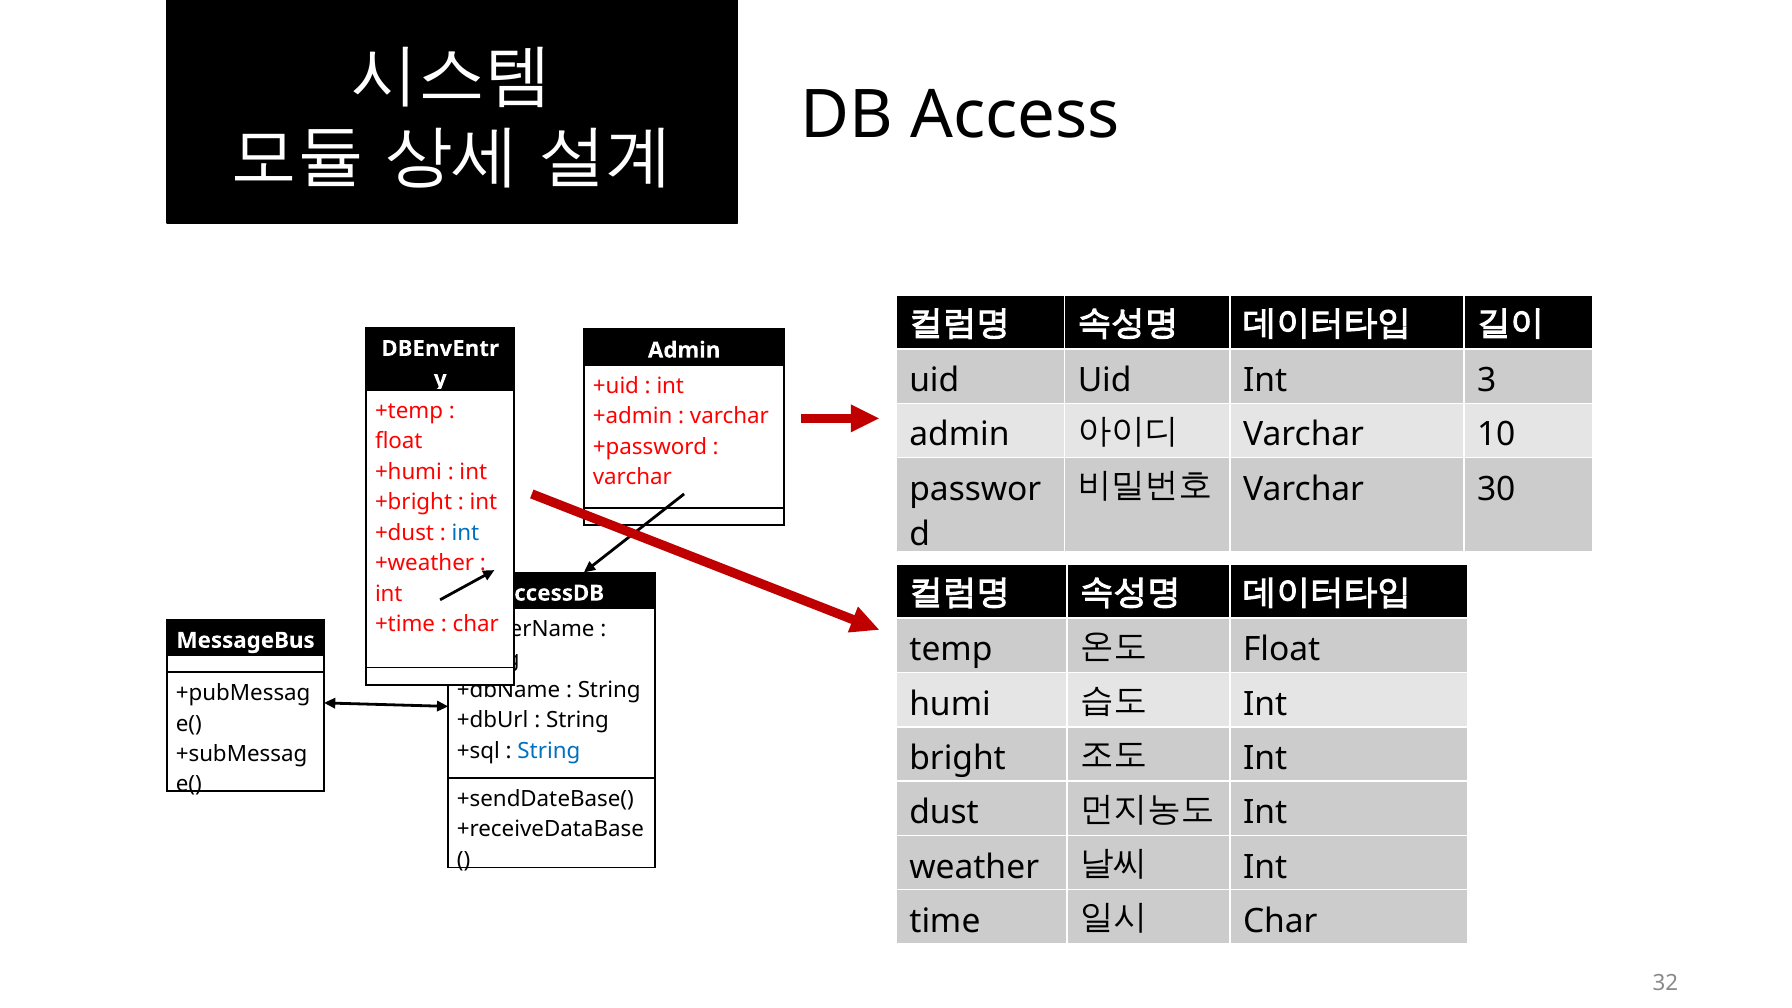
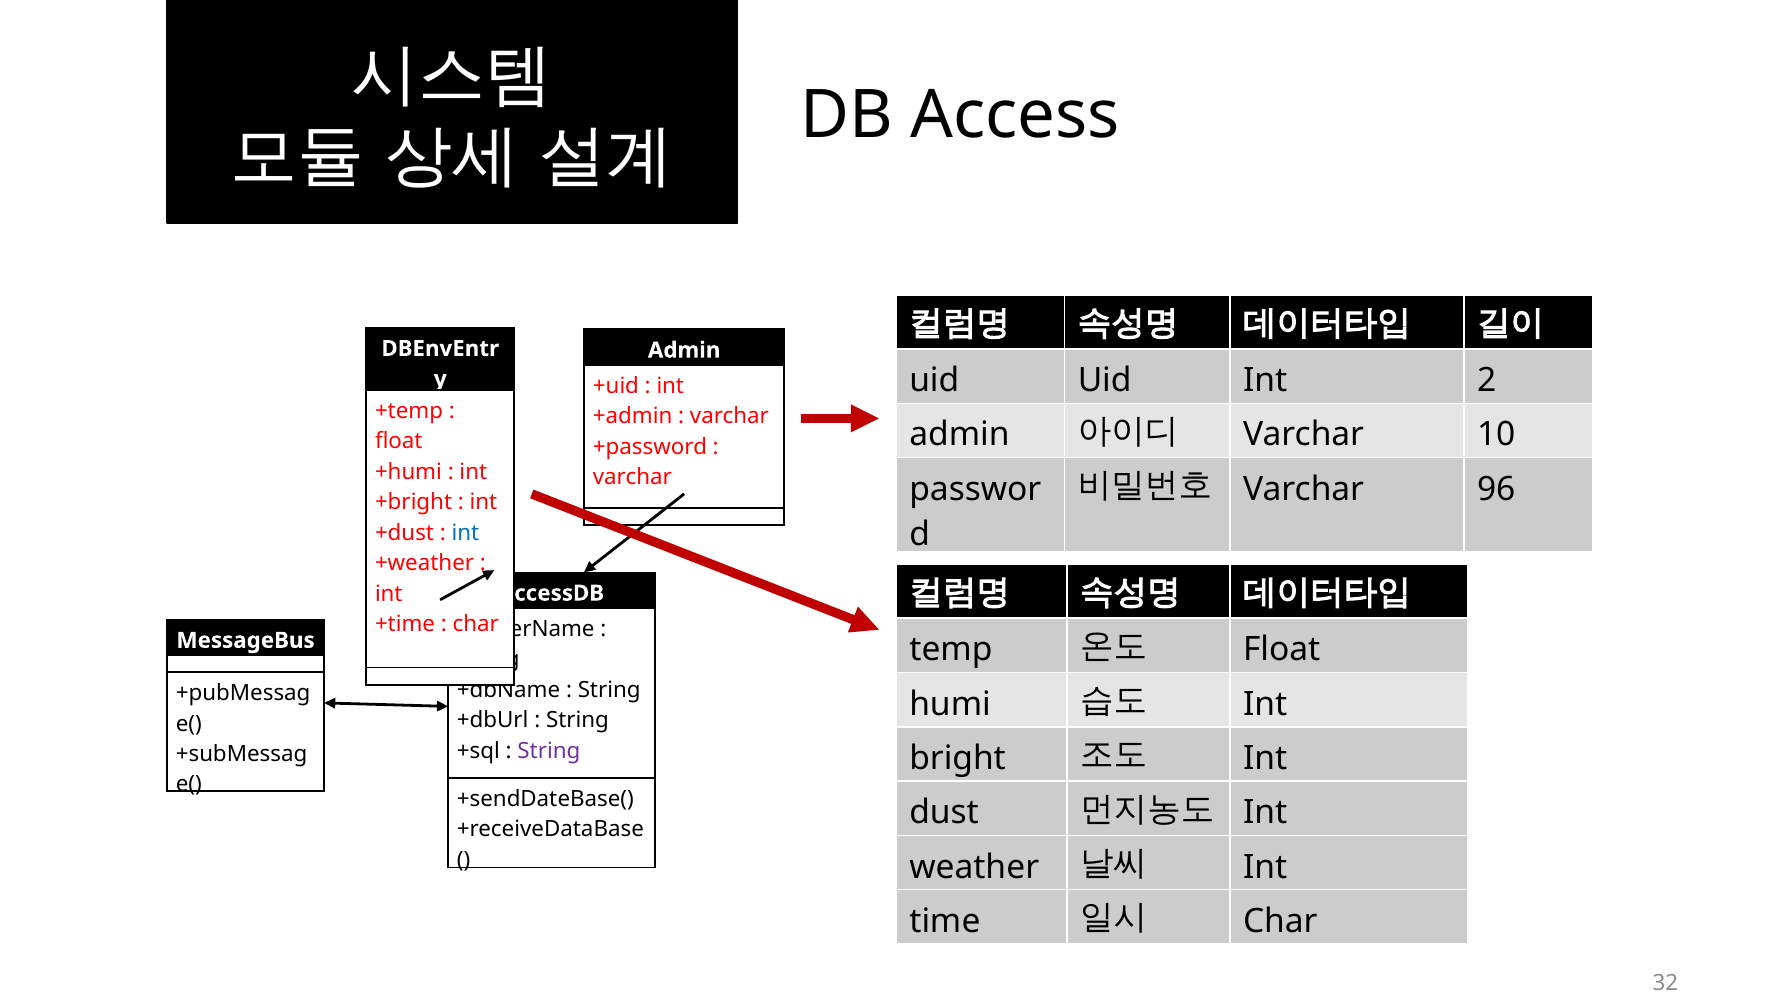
3: 3 -> 2 (1487, 381)
30: 30 -> 96 (1496, 489)
String colour: blue -> purple (549, 751)
